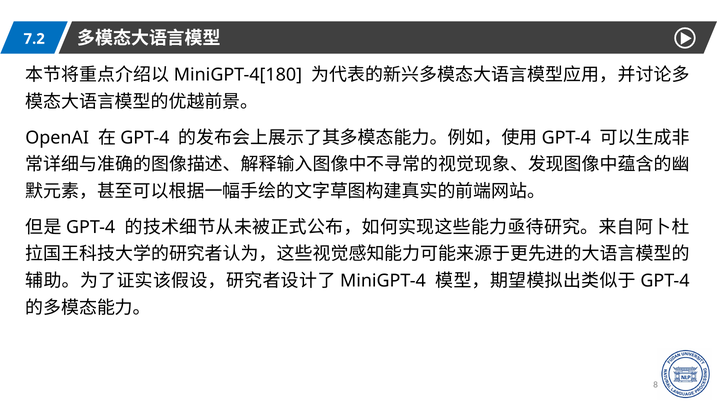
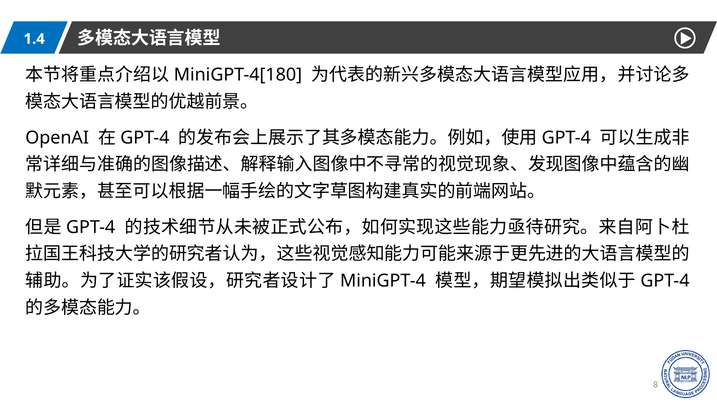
7.2: 7.2 -> 1.4 (34, 39)
